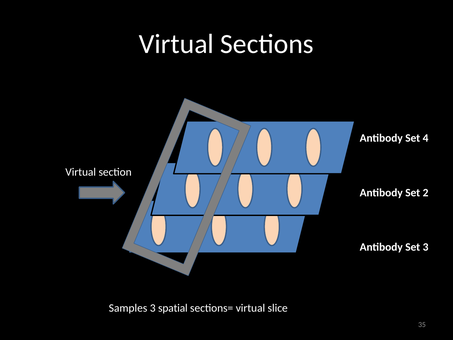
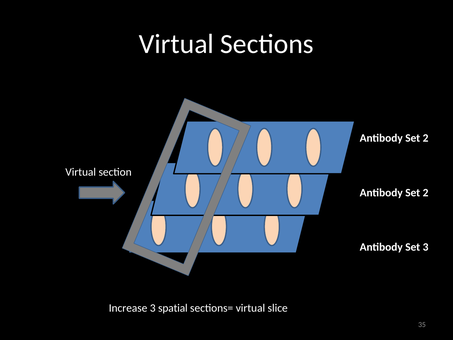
4: 4 -> 2 (426, 138)
Samples: Samples -> Increase (128, 308)
